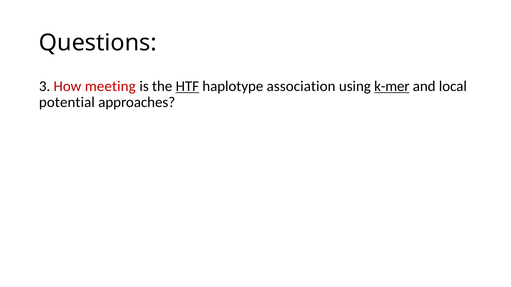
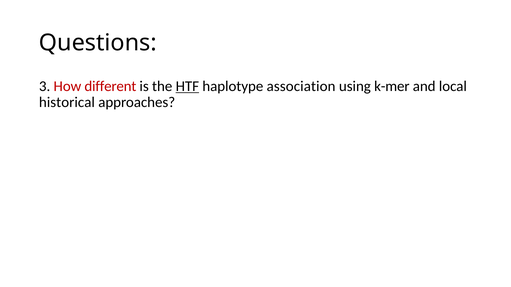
meeting: meeting -> different (110, 86)
k-mer underline: present -> none (392, 86)
potential: potential -> historical (67, 102)
